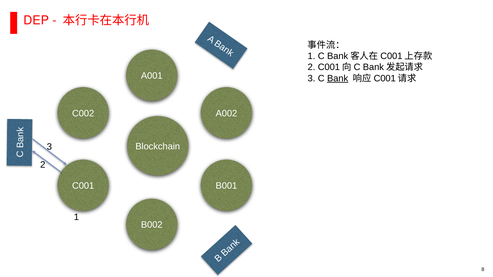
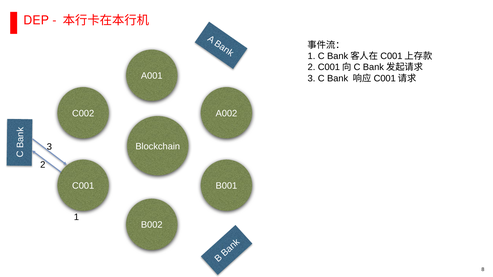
Bank underline: present -> none (338, 78)
